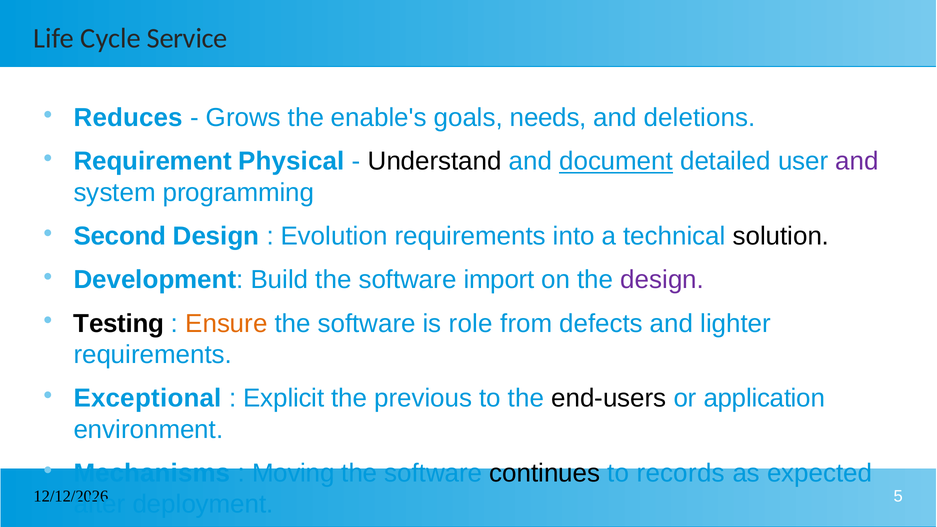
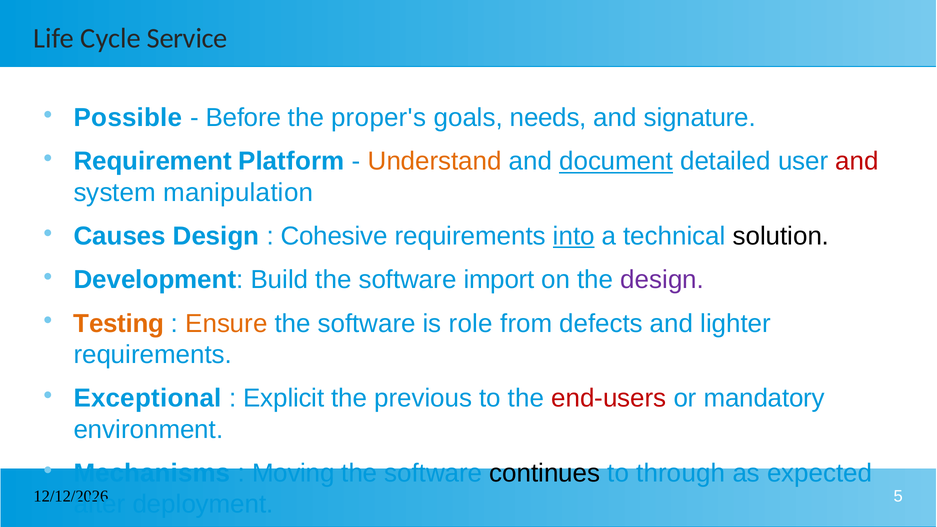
Reduces: Reduces -> Possible (128, 118)
Grows: Grows -> Before (243, 118)
enable's: enable's -> proper's (379, 118)
deletions: deletions -> signature (700, 118)
Physical: Physical -> Platform (291, 161)
Understand colour: black -> orange (435, 161)
and colour: purple -> red (857, 161)
programming: programming -> manipulation (238, 193)
Second: Second -> Causes (120, 236)
Evolution: Evolution -> Cohesive (334, 236)
into underline: none -> present (574, 236)
Testing colour: black -> orange (119, 324)
end-users colour: black -> red (609, 398)
application: application -> mandatory (764, 398)
records: records -> through (681, 473)
